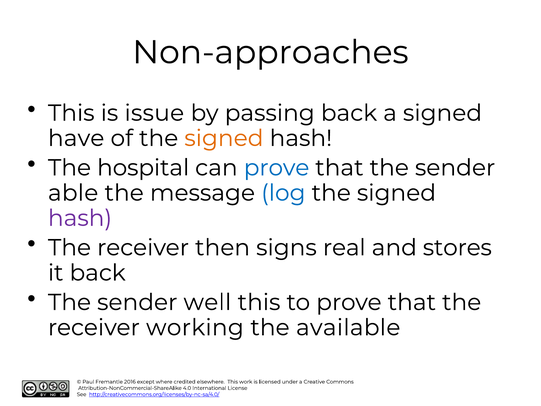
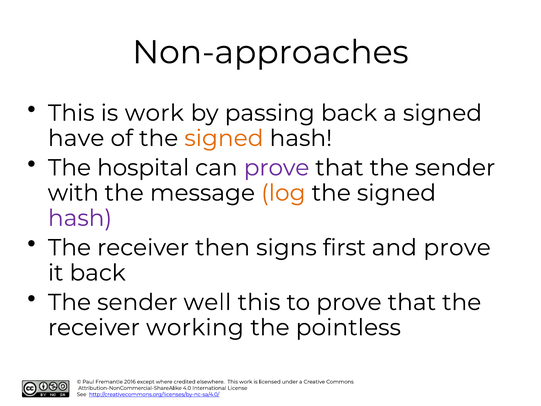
is issue: issue -> work (154, 113)
prove colour: blue -> purple (277, 168)
able: able -> with (73, 193)
log colour: blue -> orange (283, 193)
real: real -> first (344, 248)
and stores: stores -> prove (457, 248)
available: available -> pointless (348, 327)
